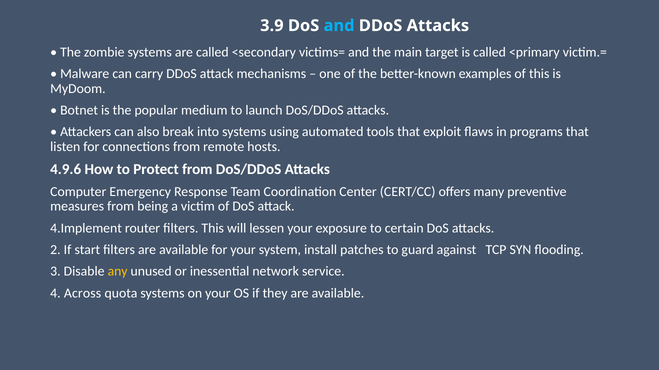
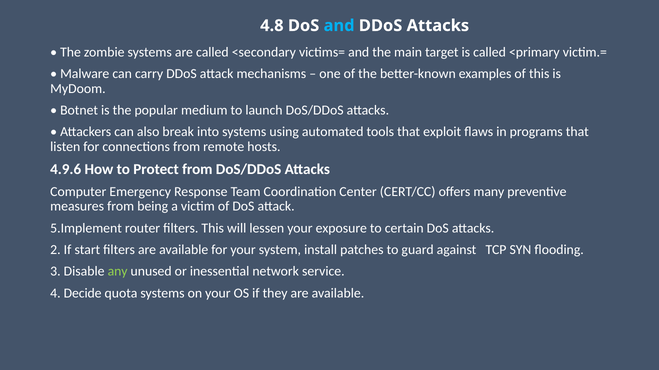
3.9: 3.9 -> 4.8 (272, 26)
4.Implement: 4.Implement -> 5.Implement (86, 228)
any colour: yellow -> light green (118, 272)
Across: Across -> Decide (83, 294)
